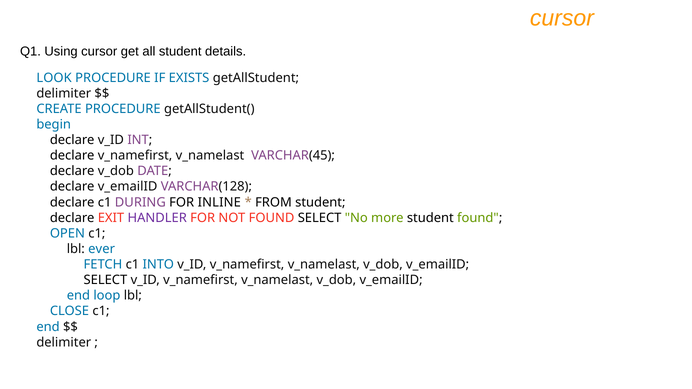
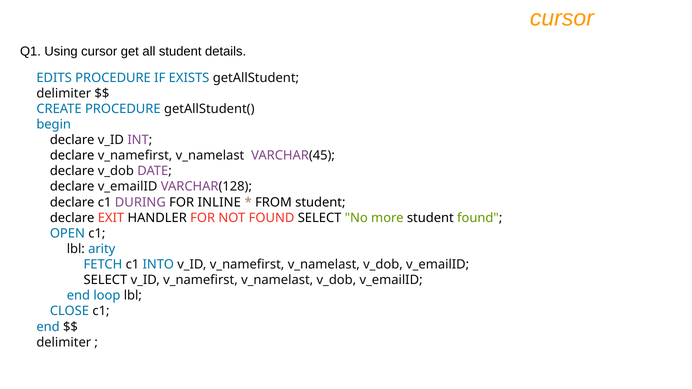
LOOK: LOOK -> EDITS (54, 78)
HANDLER colour: purple -> black (157, 218)
ever: ever -> arity (102, 249)
